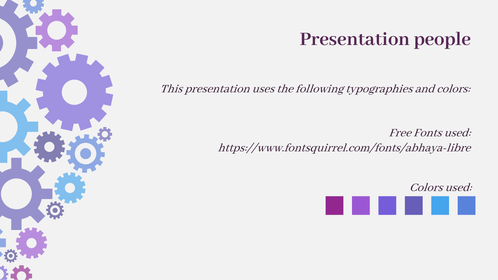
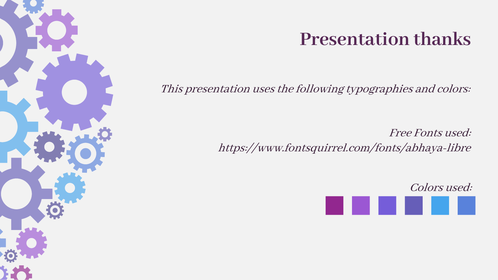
people: people -> thanks (442, 38)
